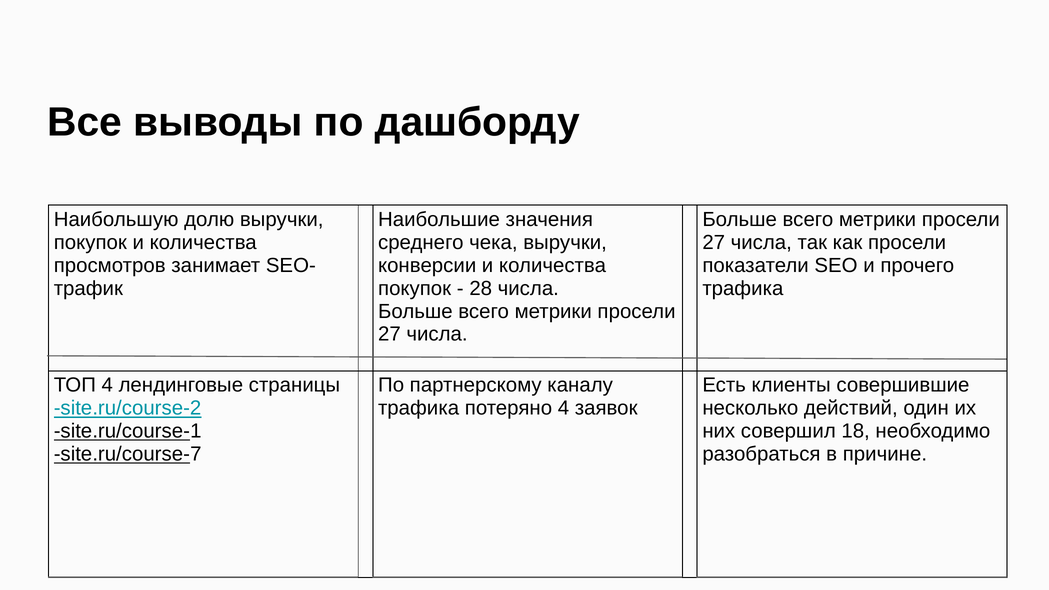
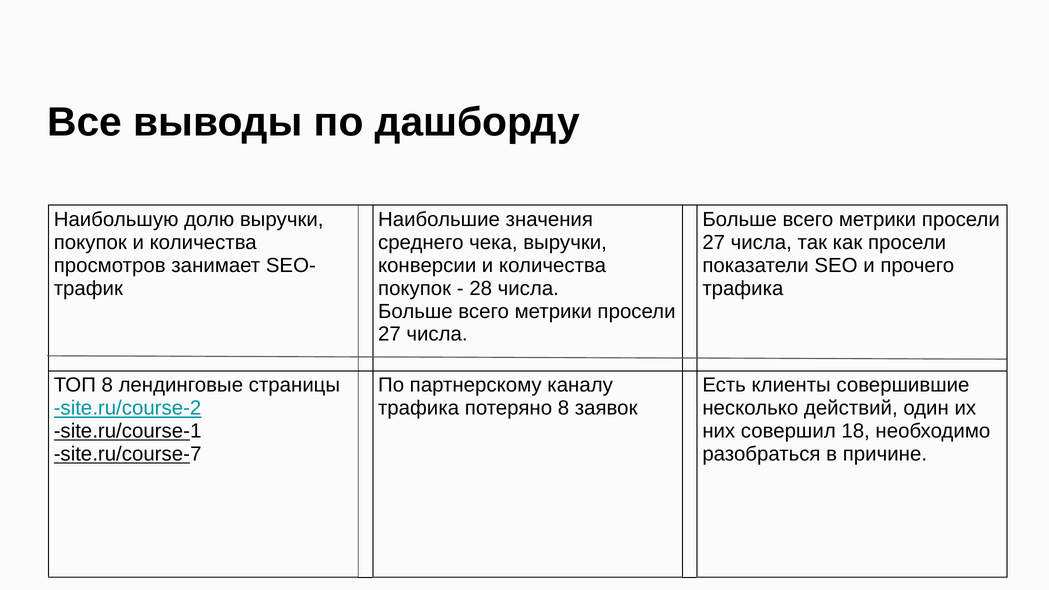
ТОП 4: 4 -> 8 (107, 385)
потеряно 4: 4 -> 8 (564, 408)
